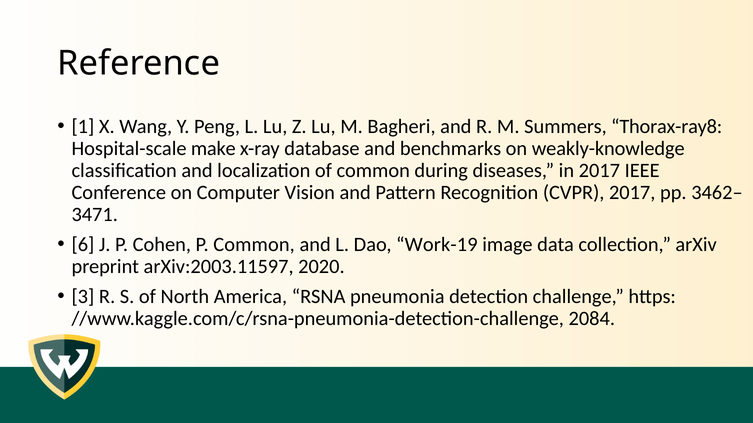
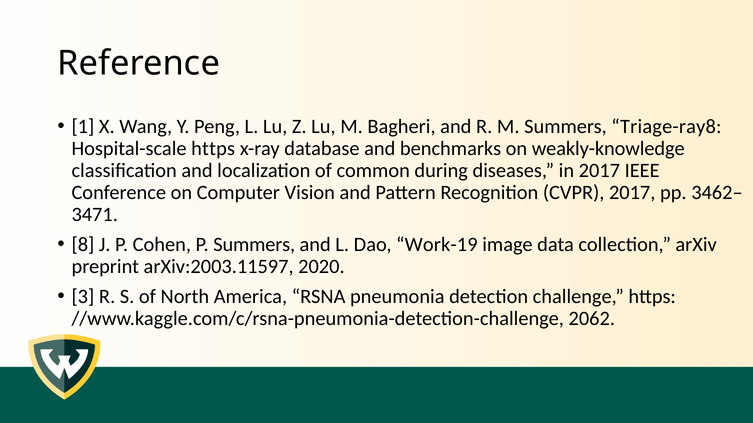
Thorax-ray8: Thorax-ray8 -> Triage-ray8 (666, 126)
Hospital-scale make: make -> https (213, 149)
6: 6 -> 8 (83, 245)
P Common: Common -> Summers (254, 245)
2084: 2084 -> 2062 (592, 319)
